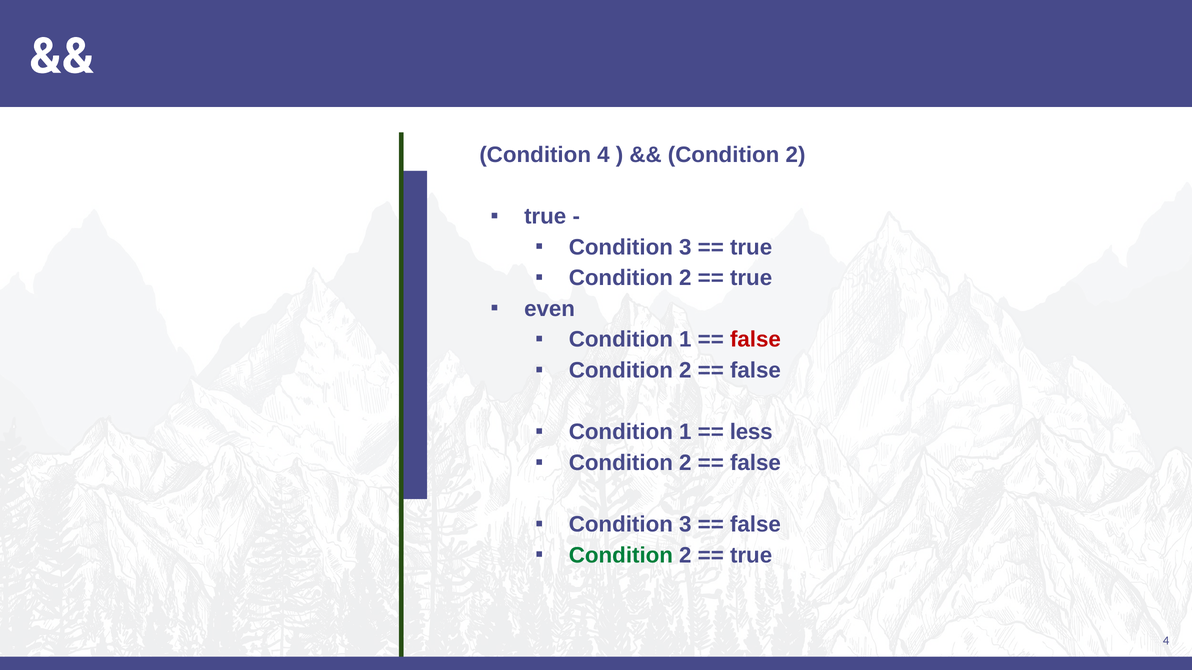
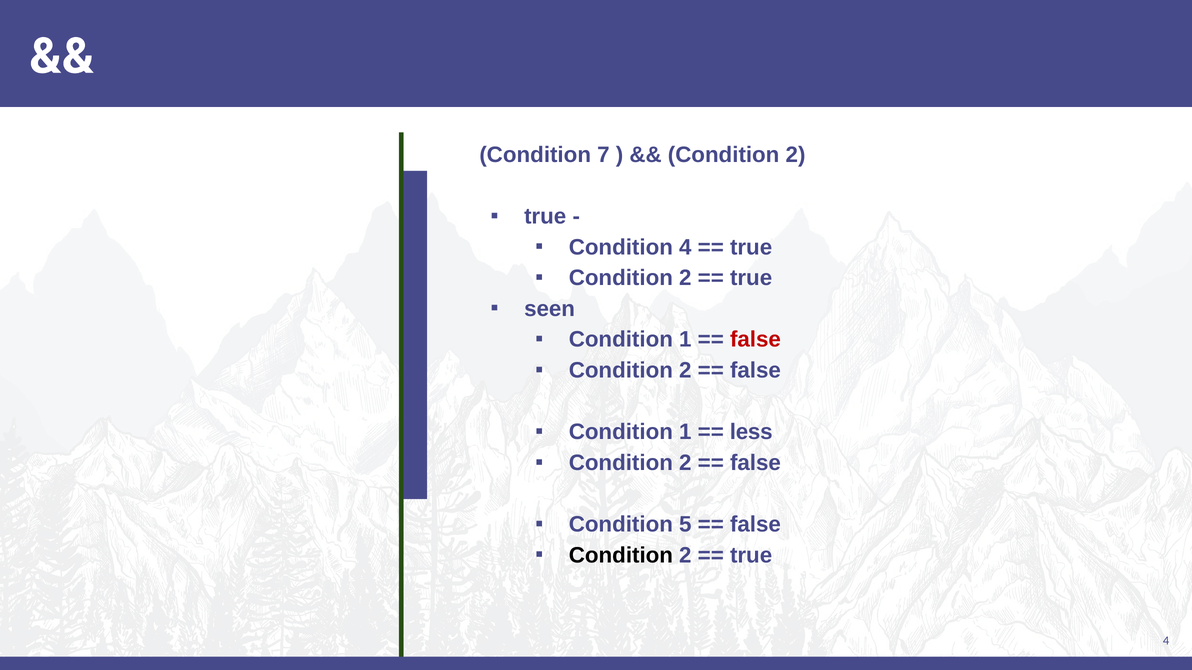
Condition 4: 4 -> 7 (603, 155)
3: 3 -> 4 (685, 247)
even: even -> seen (550, 309)
3: 3 -> 5 (685, 525)
Condition colour: green -> black (621, 556)
